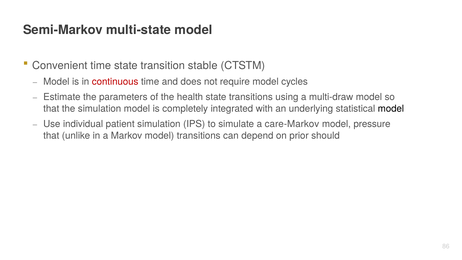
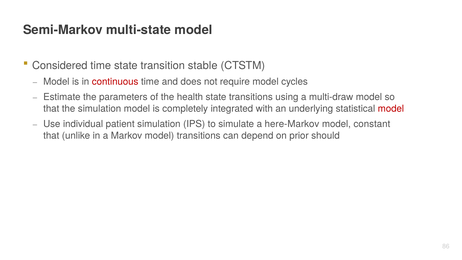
Convenient: Convenient -> Considered (60, 65)
model colour: black -> red (391, 109)
care-Markov: care-Markov -> here-Markov (292, 124)
pressure: pressure -> constant (372, 124)
